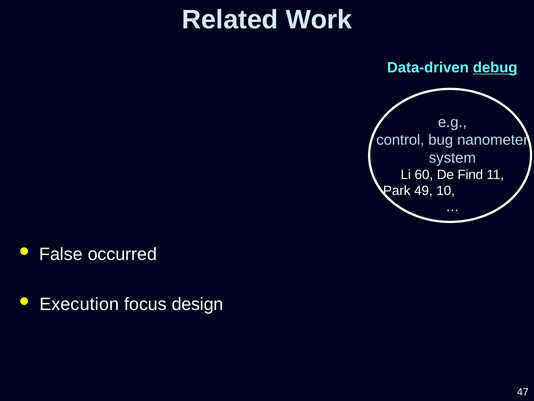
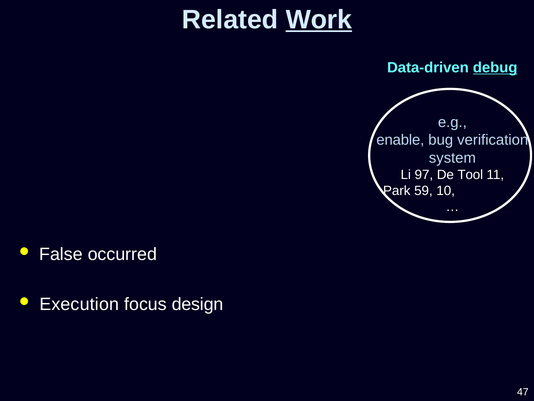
Work underline: none -> present (319, 20)
control: control -> enable (400, 140)
nanometer: nanometer -> verification (493, 140)
60: 60 -> 97 (424, 174)
Find: Find -> Tool (470, 174)
49: 49 -> 59 (423, 190)
